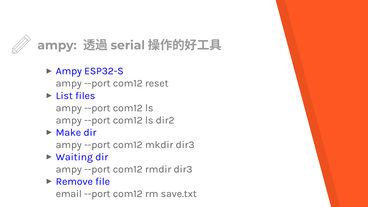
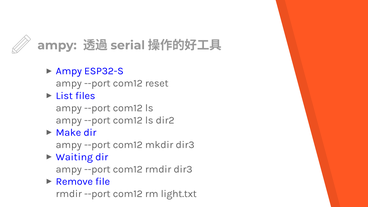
email: email -> rmdir (69, 194)
save.txt: save.txt -> light.txt (179, 194)
